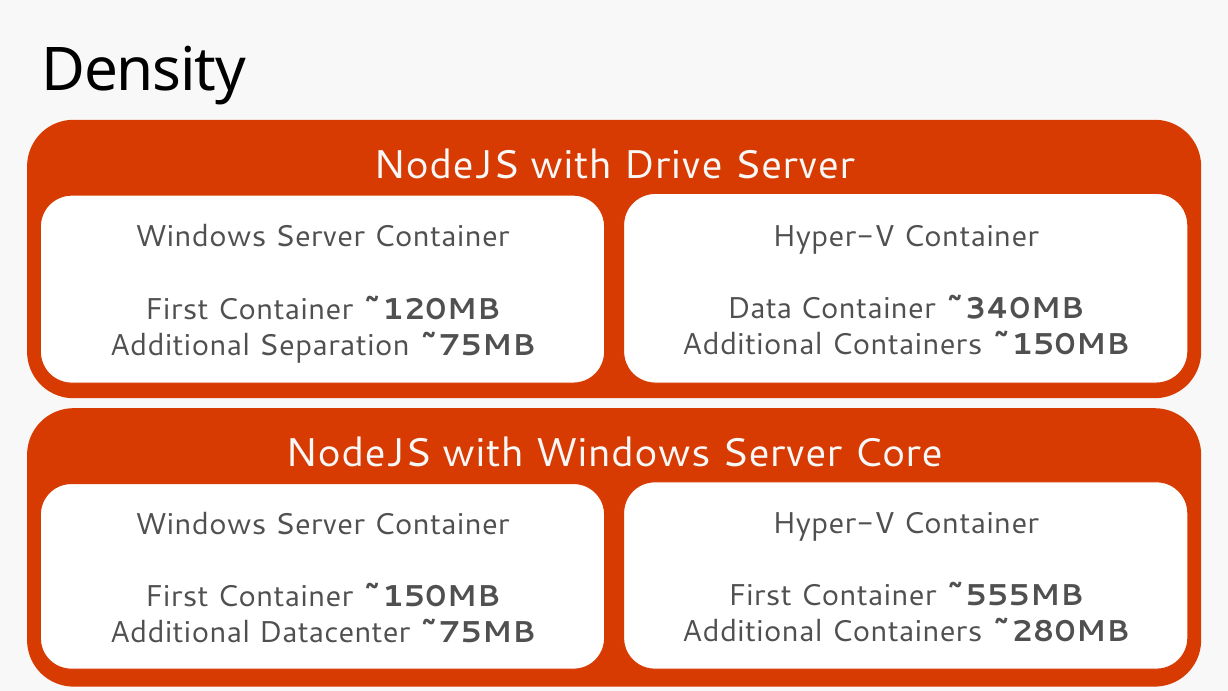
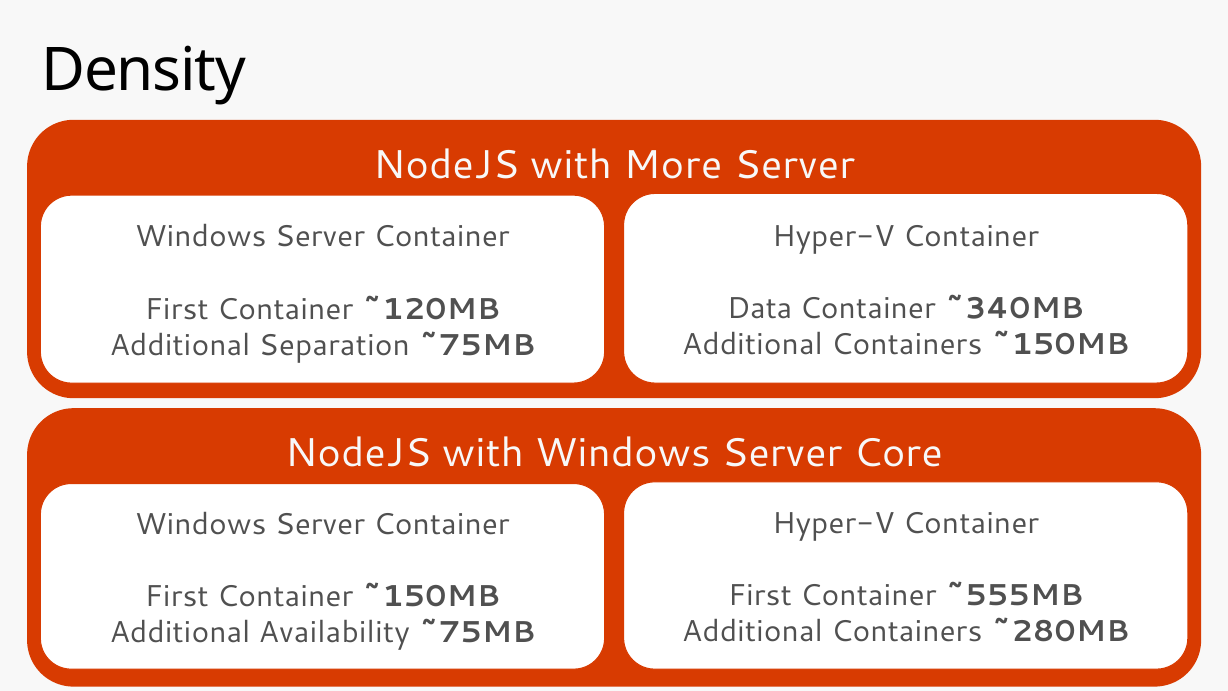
Drive: Drive -> More (673, 165)
Datacenter: Datacenter -> Availability (334, 632)
